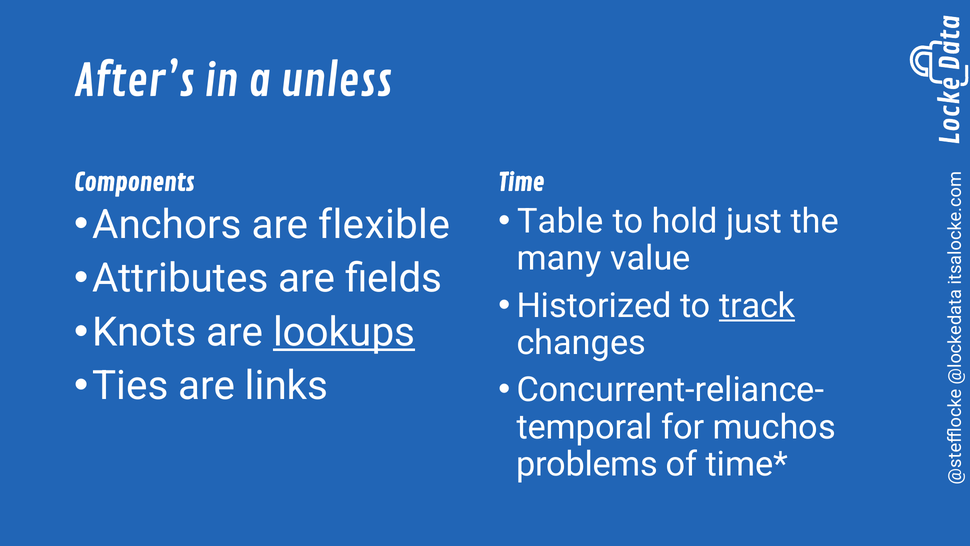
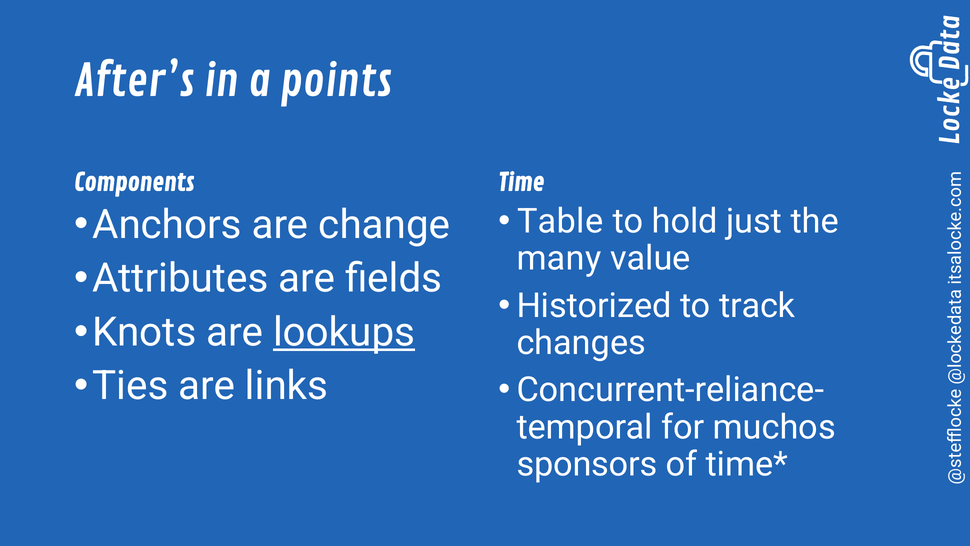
unless: unless -> points (336, 81)
flexible: flexible -> change (384, 225)
track underline: present -> none (757, 306)
problems: problems -> sponsors (587, 464)
